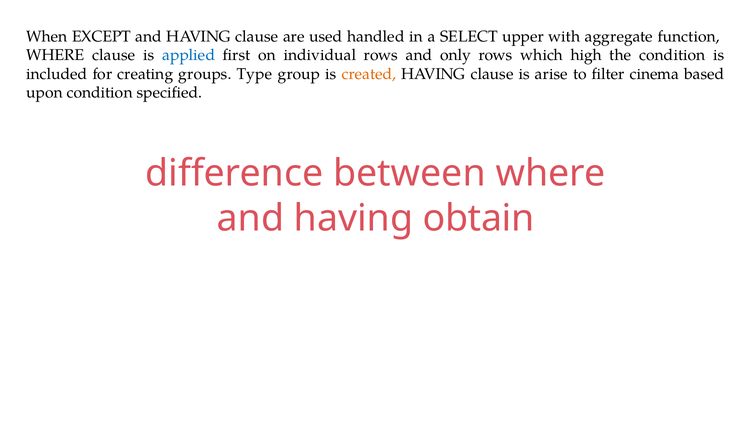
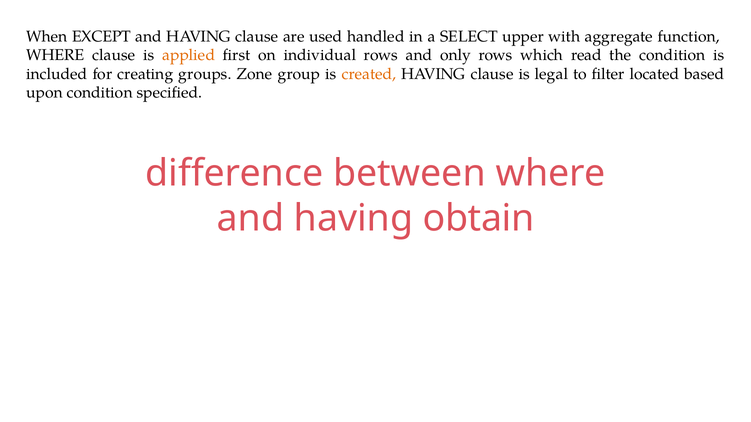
applied colour: blue -> orange (189, 55)
high: high -> read (586, 55)
Type: Type -> Zone (255, 74)
arise: arise -> legal (552, 74)
cinema: cinema -> located (654, 74)
